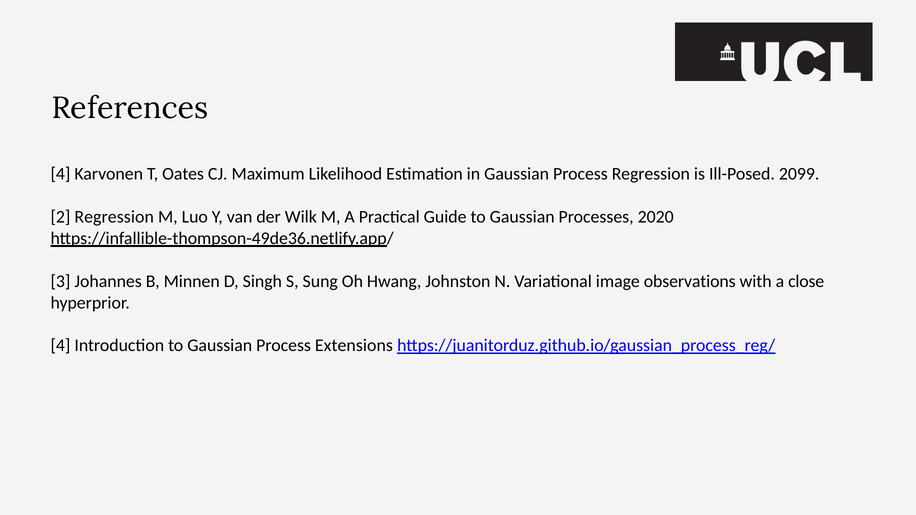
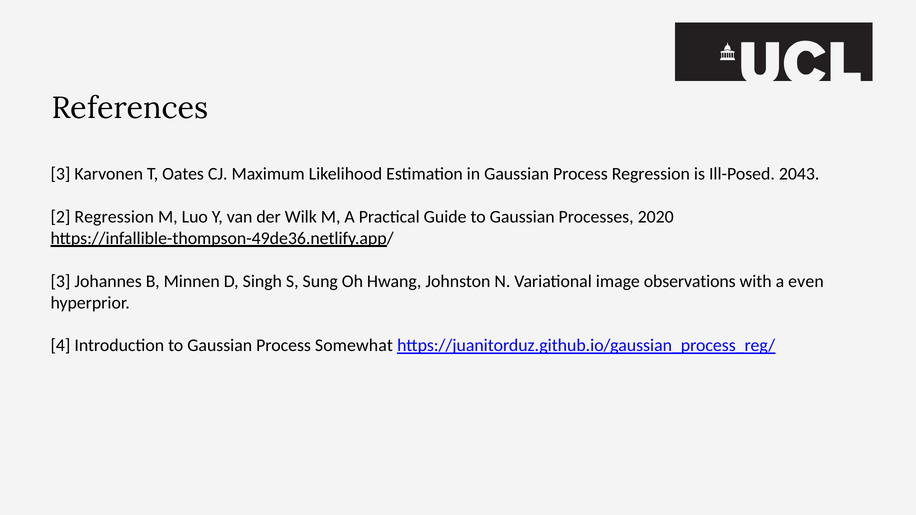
4: 4 -> 3 (60, 174)
2099: 2099 -> 2043 (799, 174)
close: close -> even (806, 282)
Extensions: Extensions -> Somewhat (354, 346)
